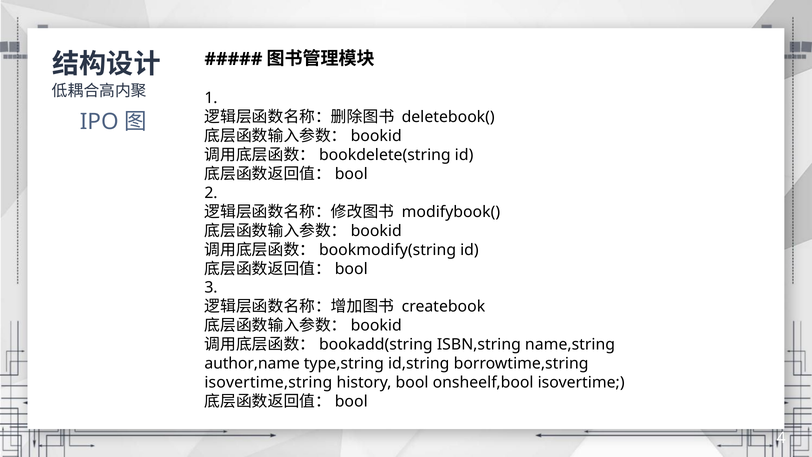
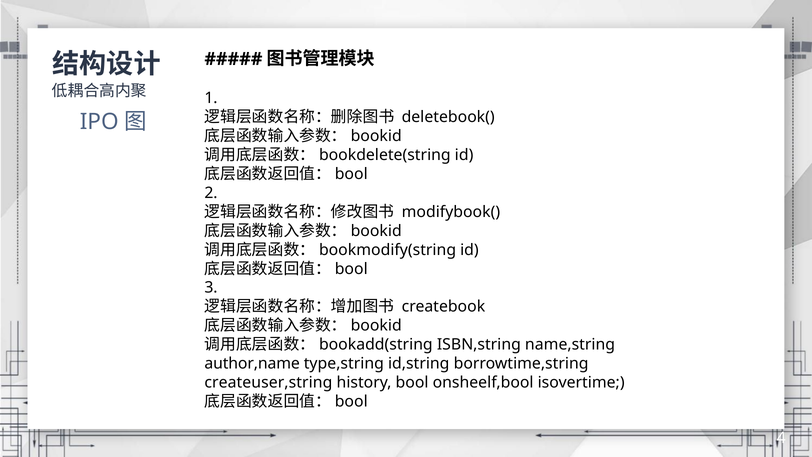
isovertime,string: isovertime,string -> createuser,string (268, 382)
